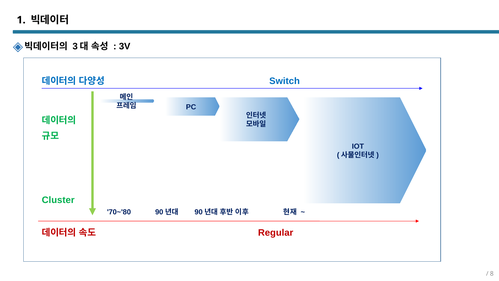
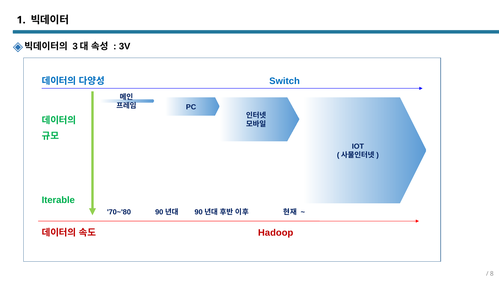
Cluster: Cluster -> Iterable (58, 200)
Regular: Regular -> Hadoop (276, 233)
